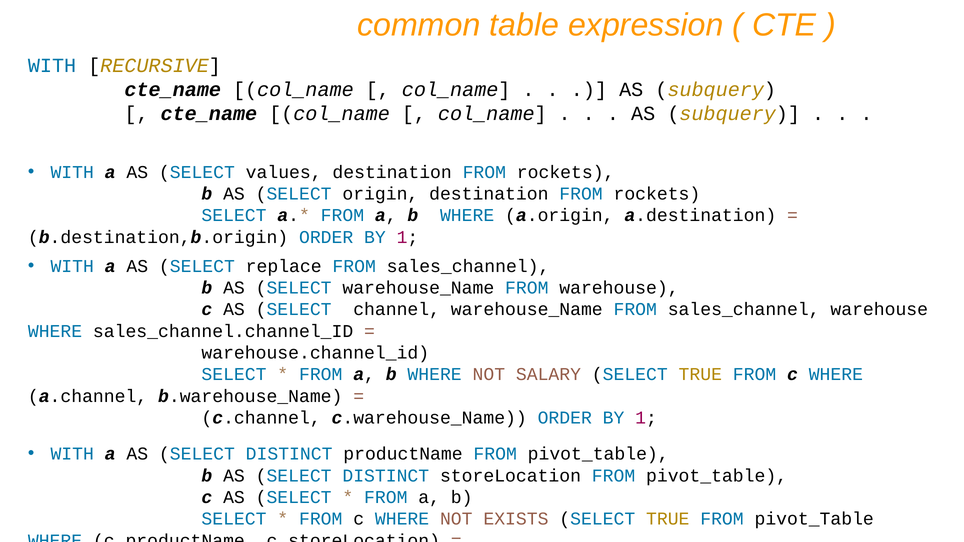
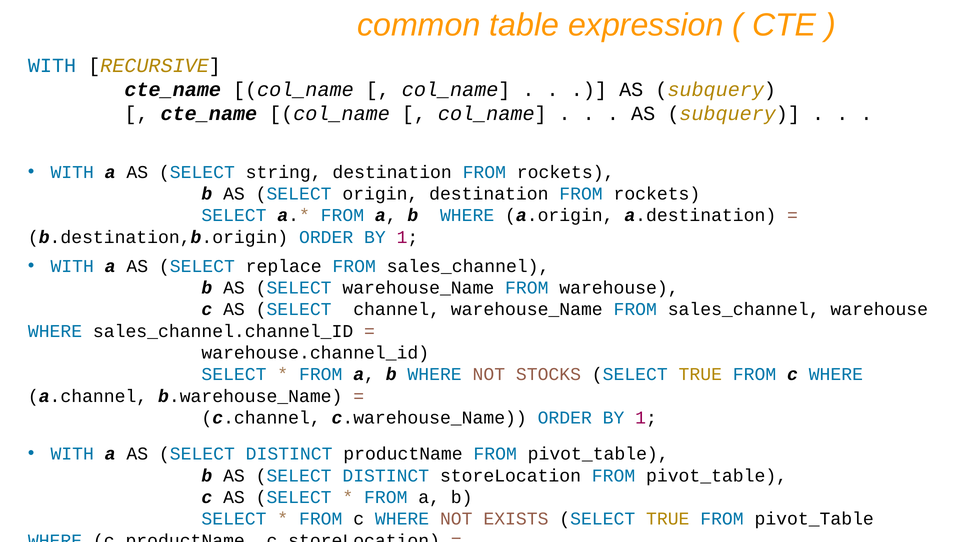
values: values -> string (284, 172)
SALARY: SALARY -> STOCKS (548, 375)
